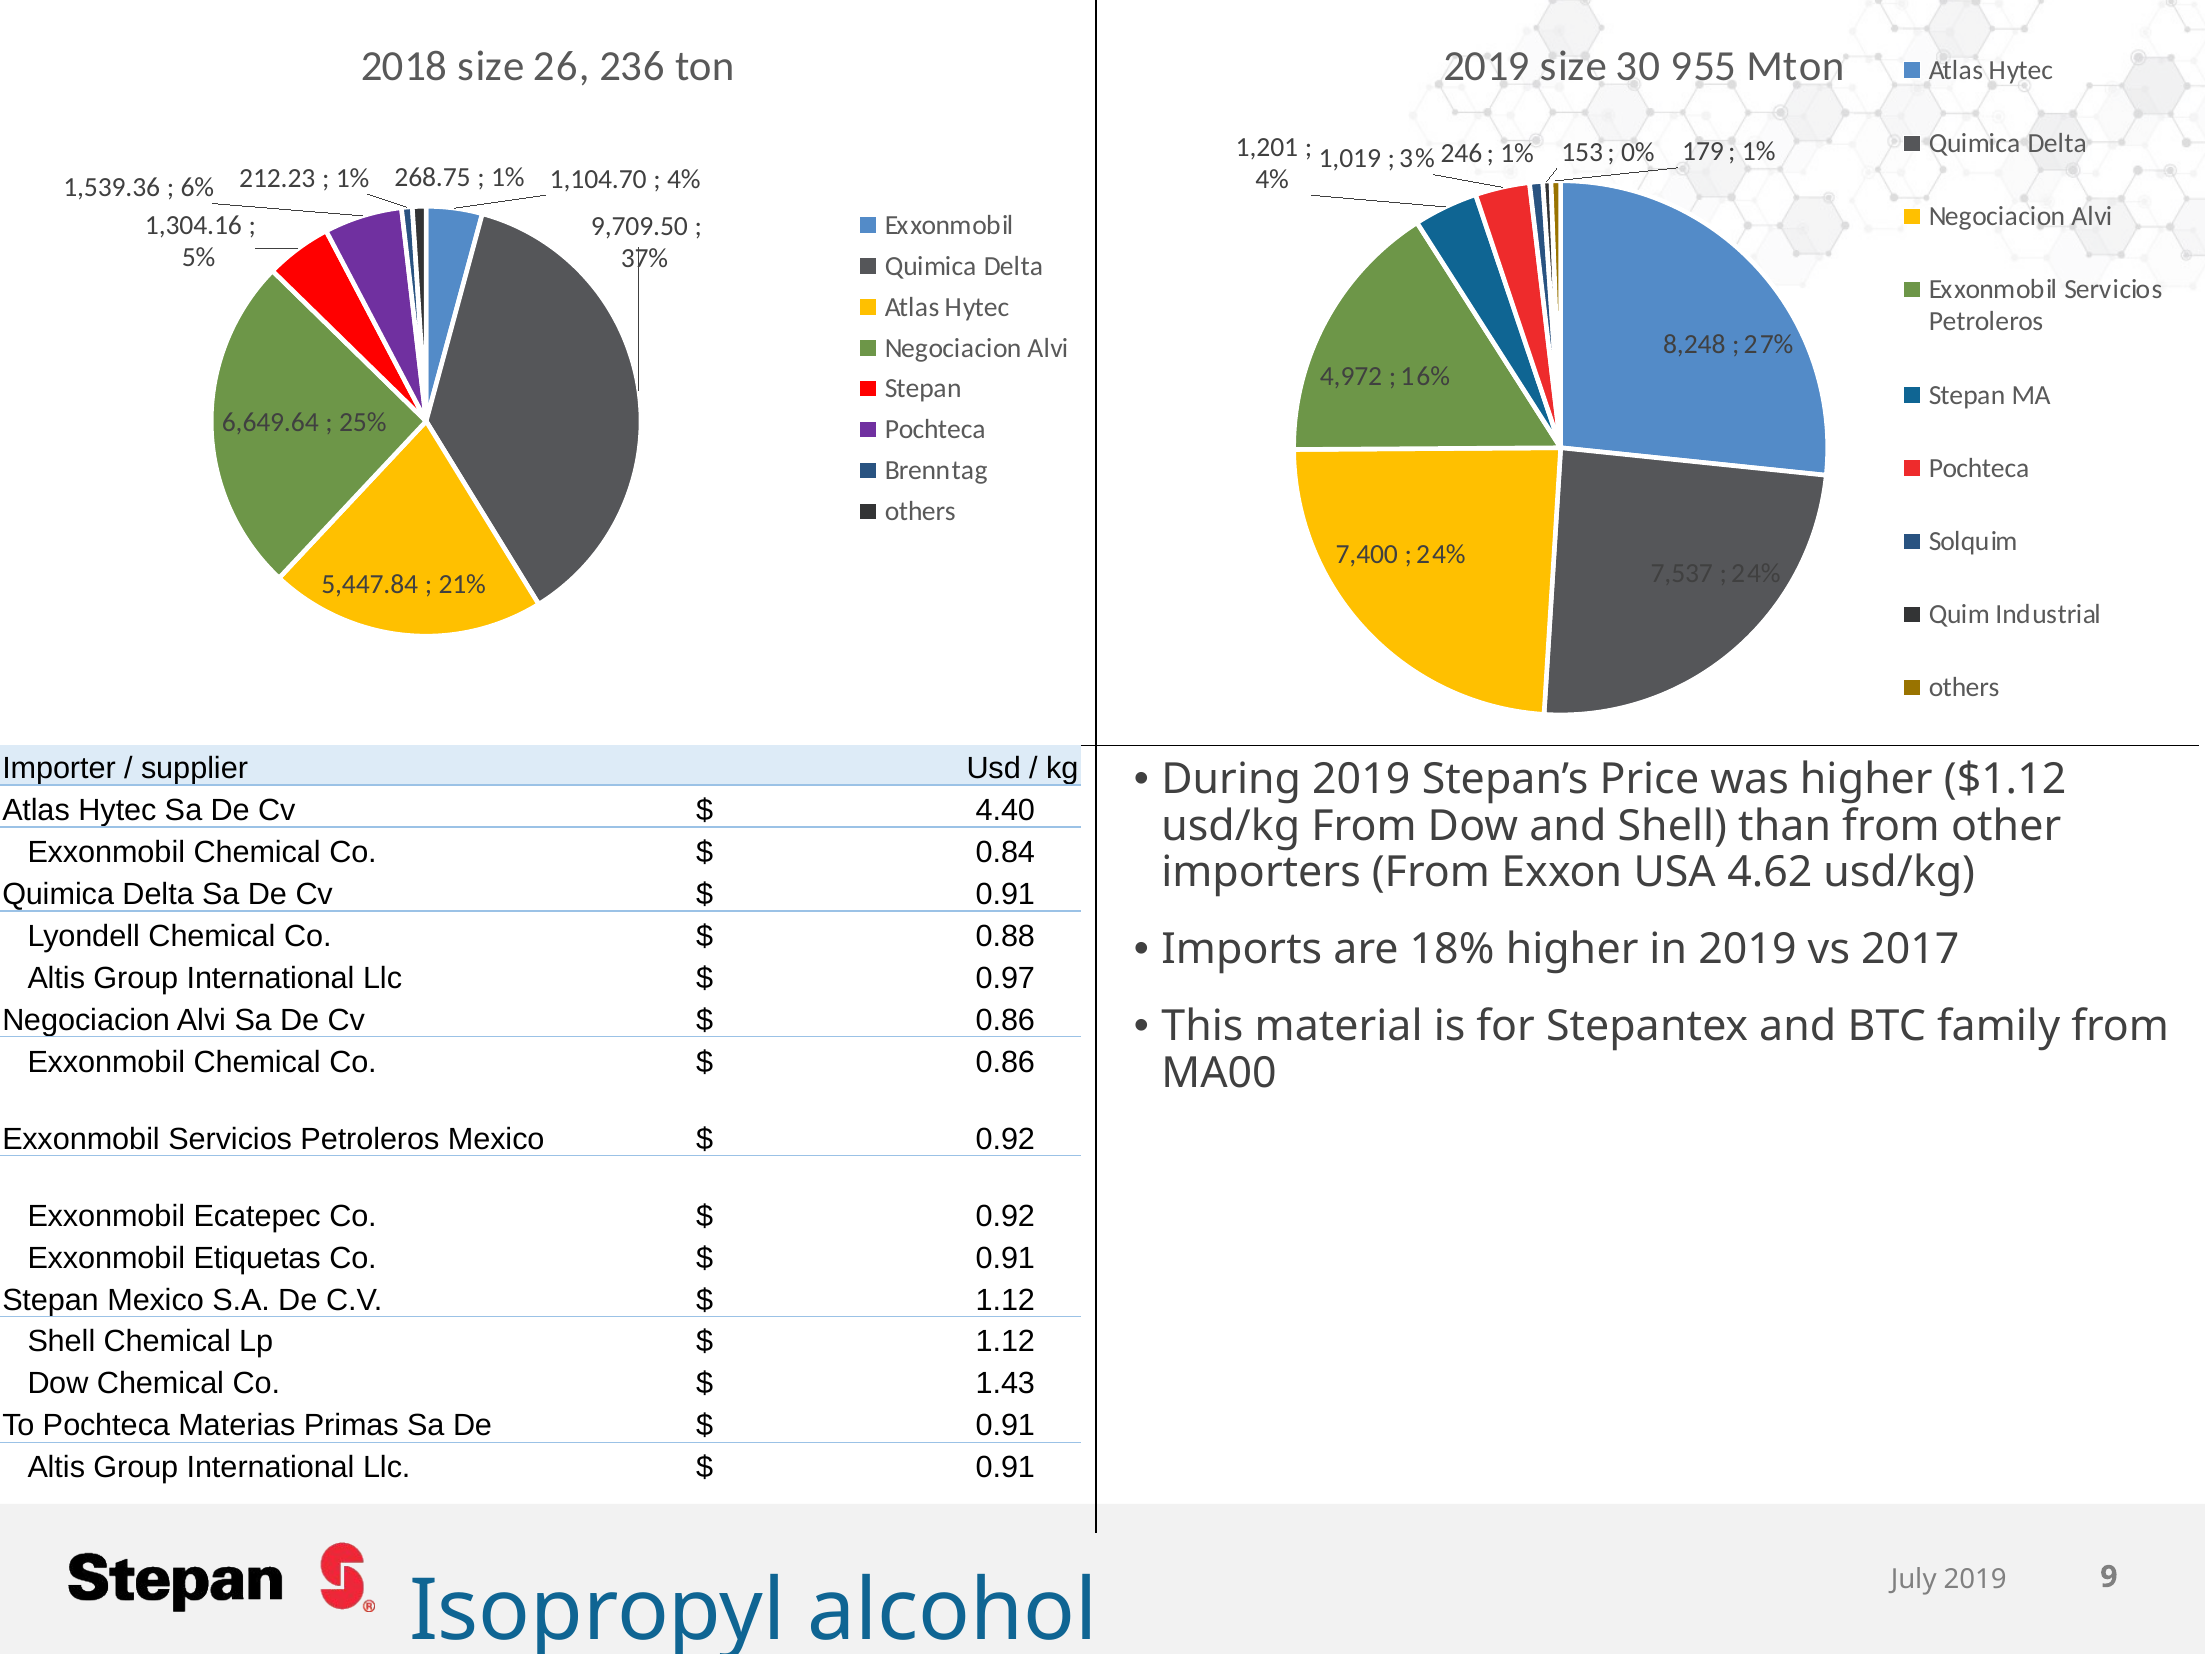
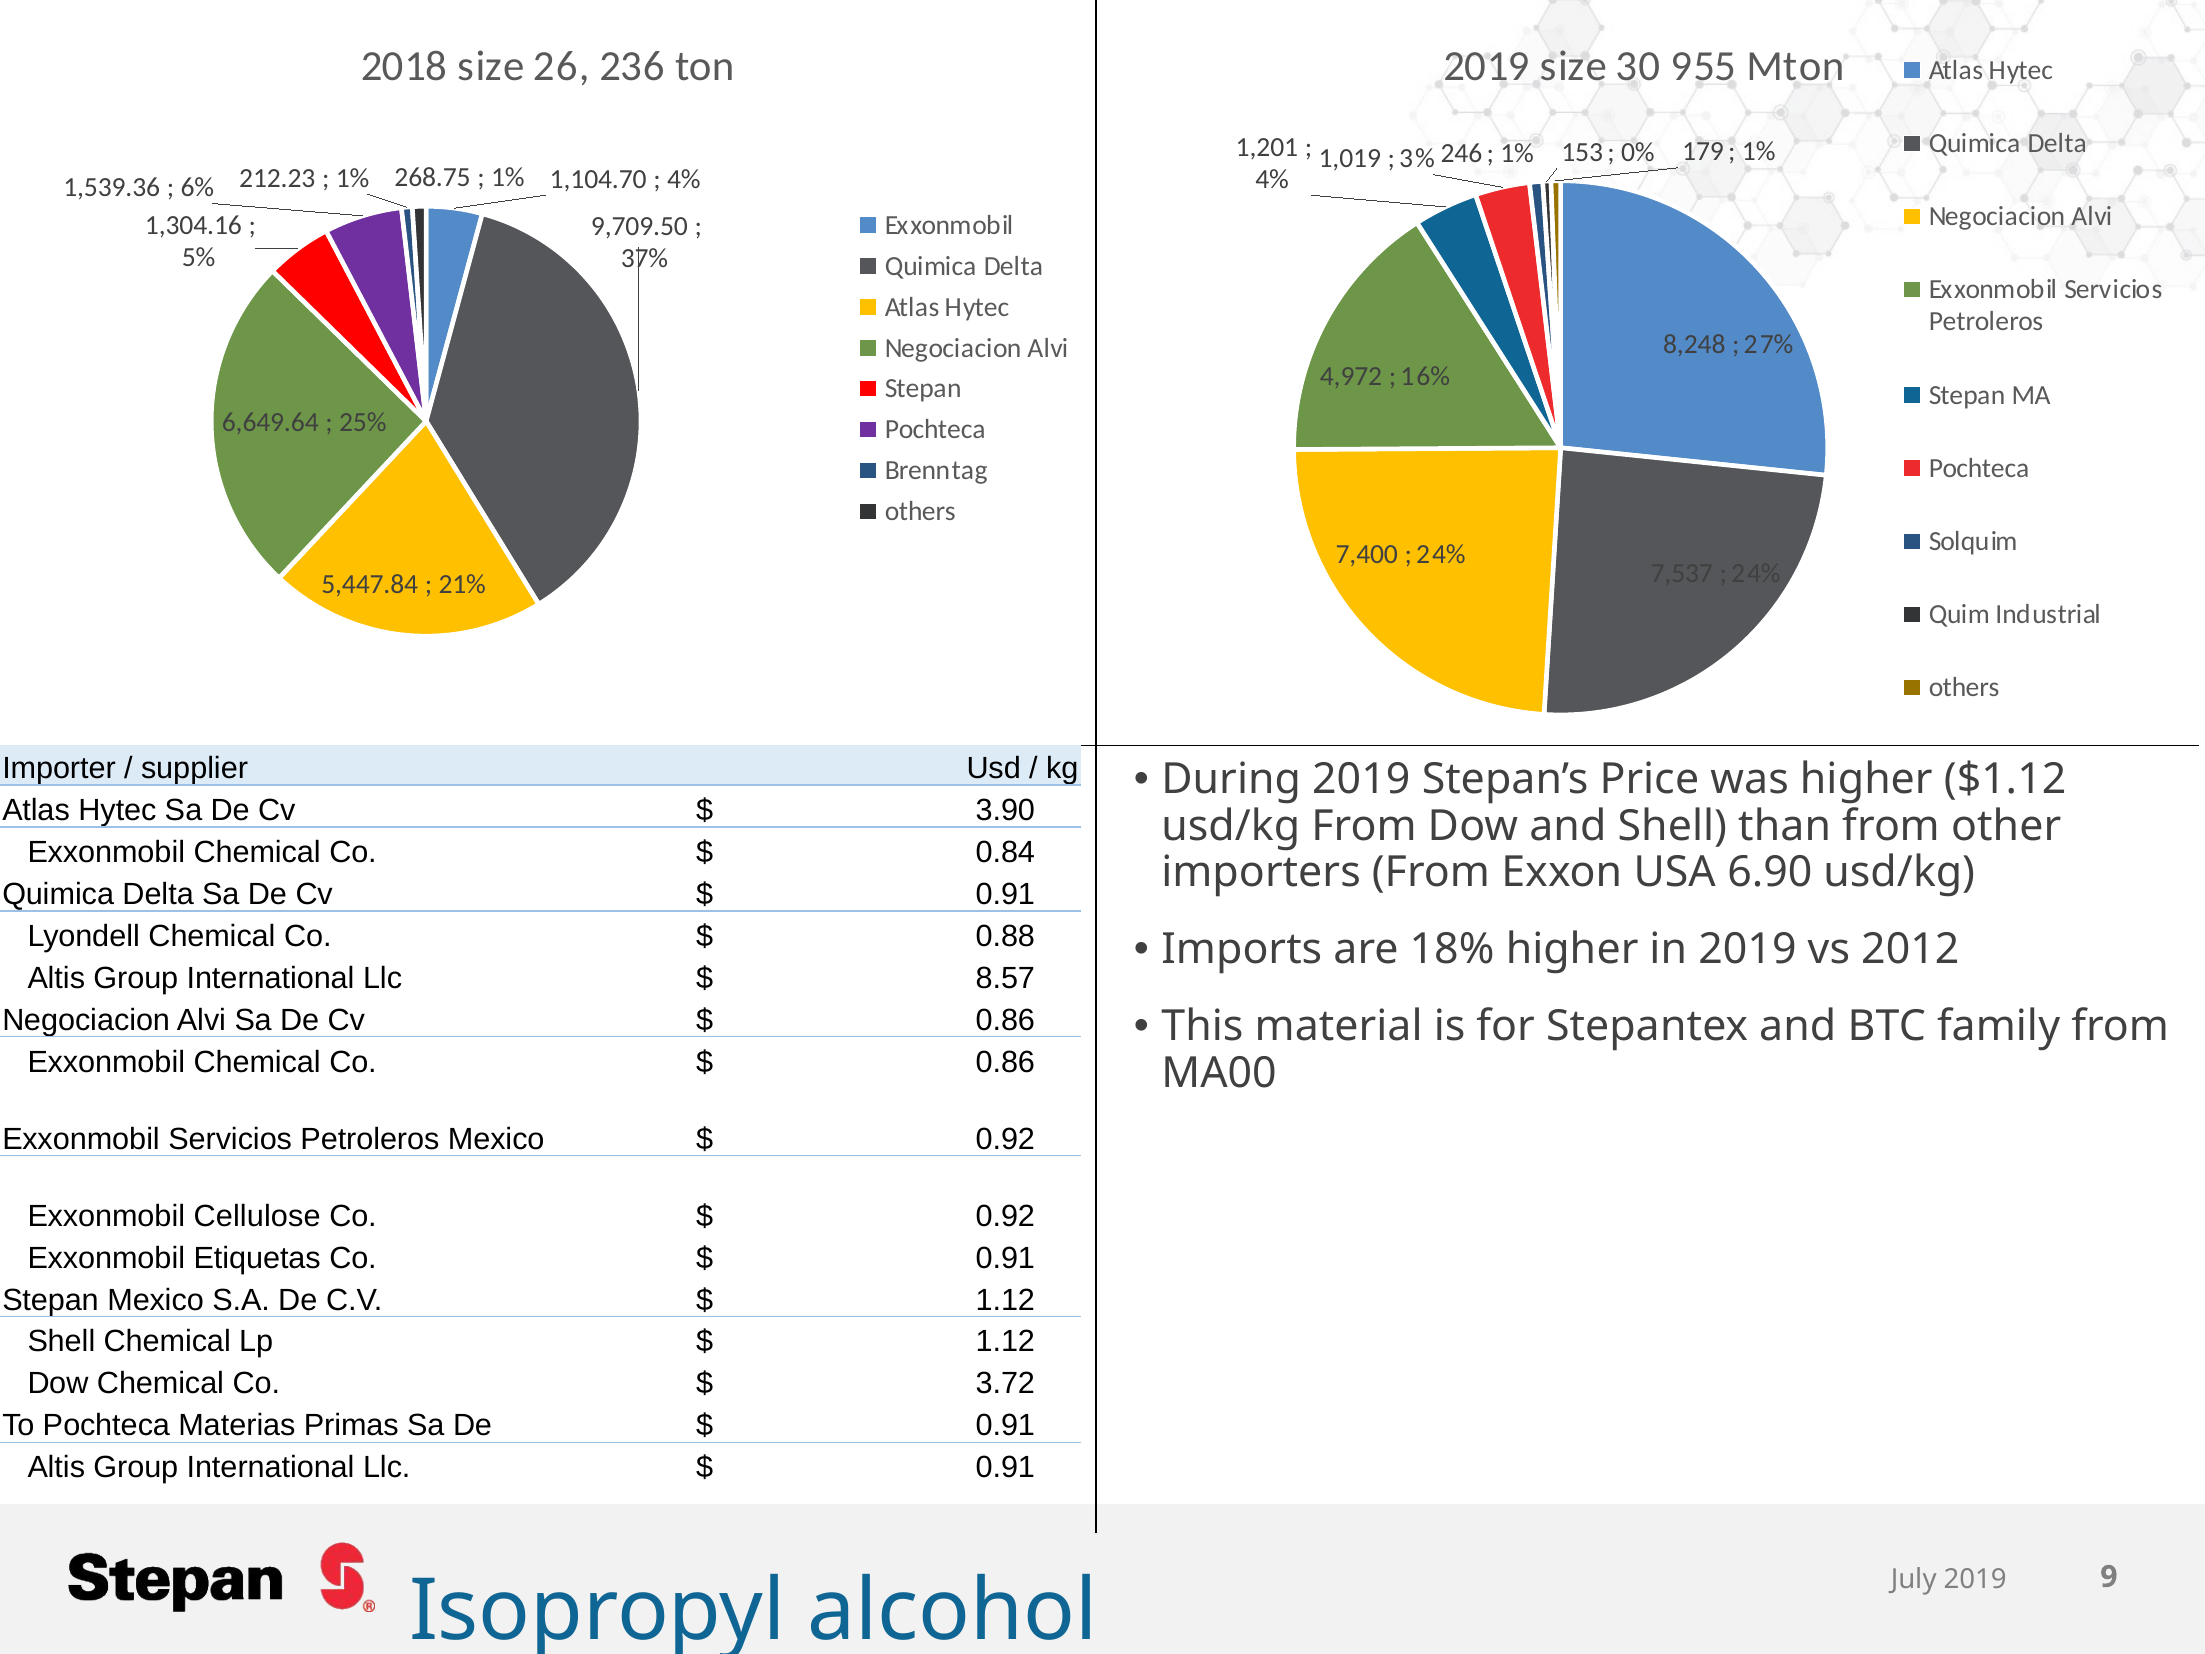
4.40: 4.40 -> 3.90 (1005, 810)
4.62: 4.62 -> 6.90 (1770, 872)
2017: 2017 -> 2012 (1910, 949)
0.97: 0.97 -> 8.57 (1005, 978)
Ecatepec: Ecatepec -> Cellulose (257, 1216)
1.43: 1.43 -> 3.72 (1005, 1384)
